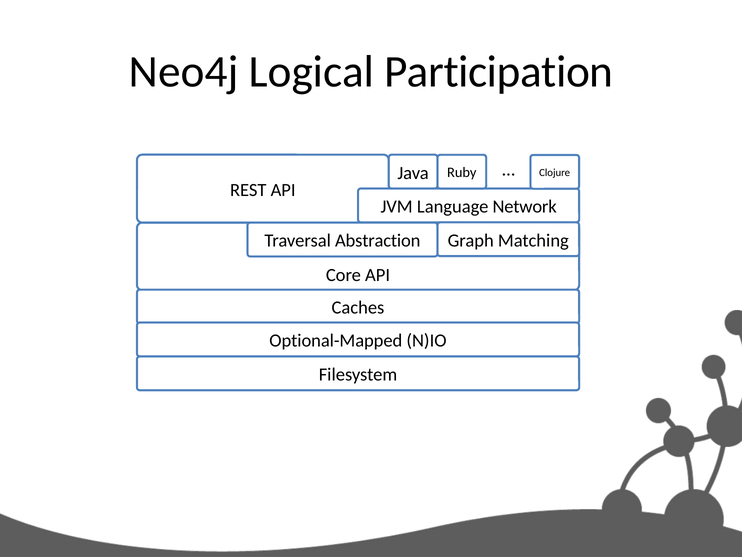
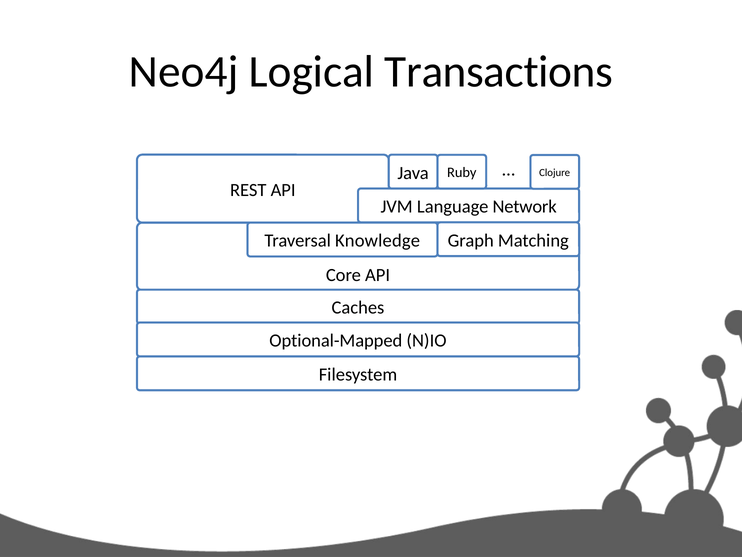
Participation: Participation -> Transactions (499, 72)
Abstraction: Abstraction -> Knowledge (378, 241)
